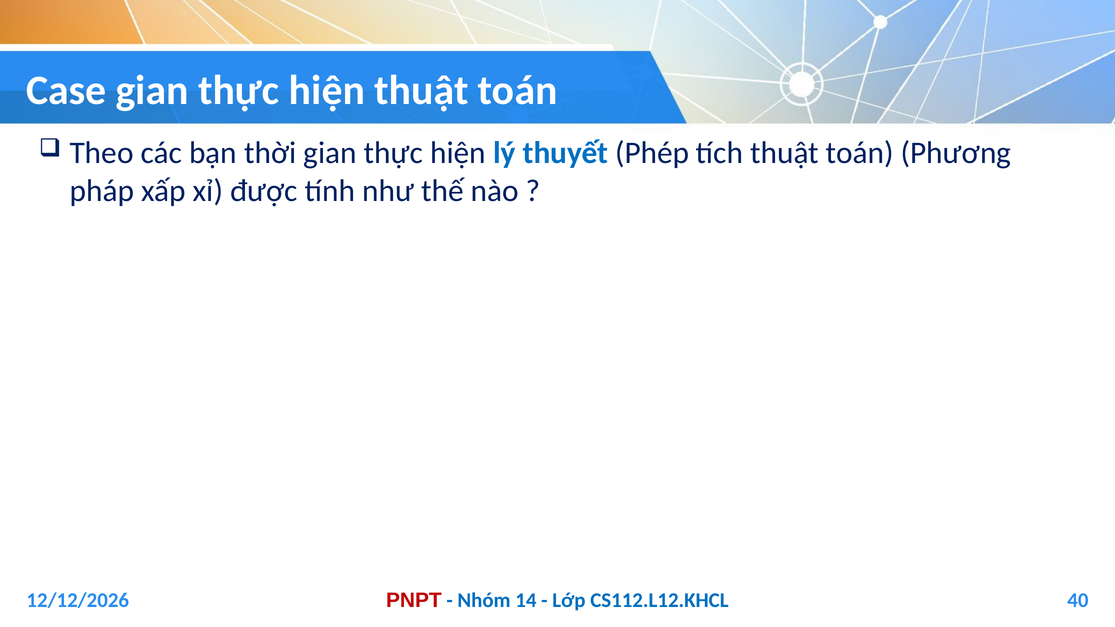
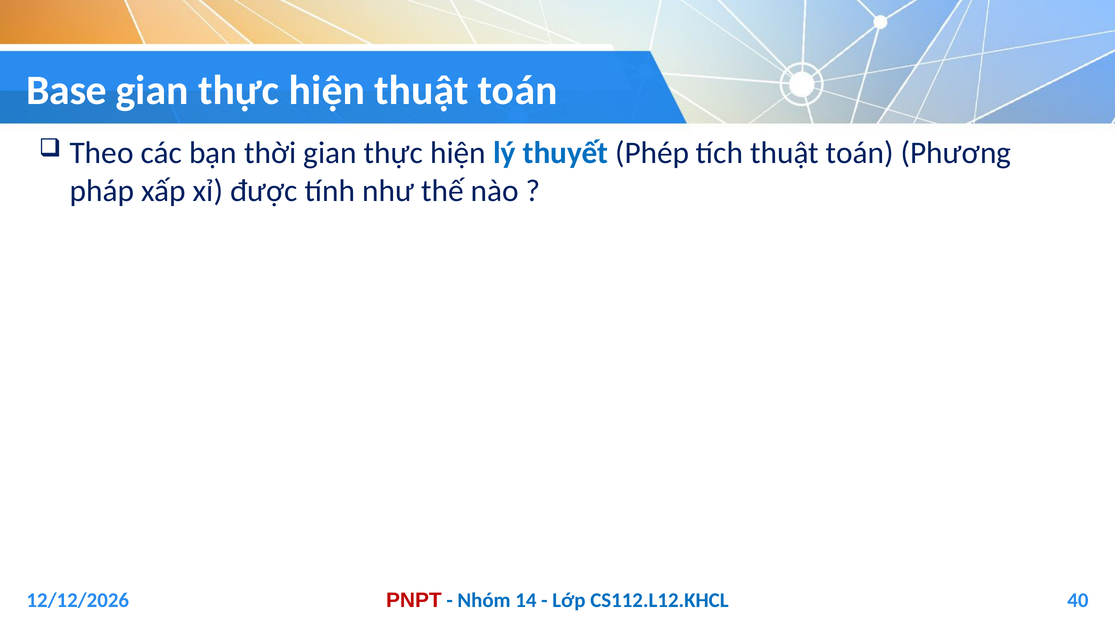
Case: Case -> Base (67, 91)
